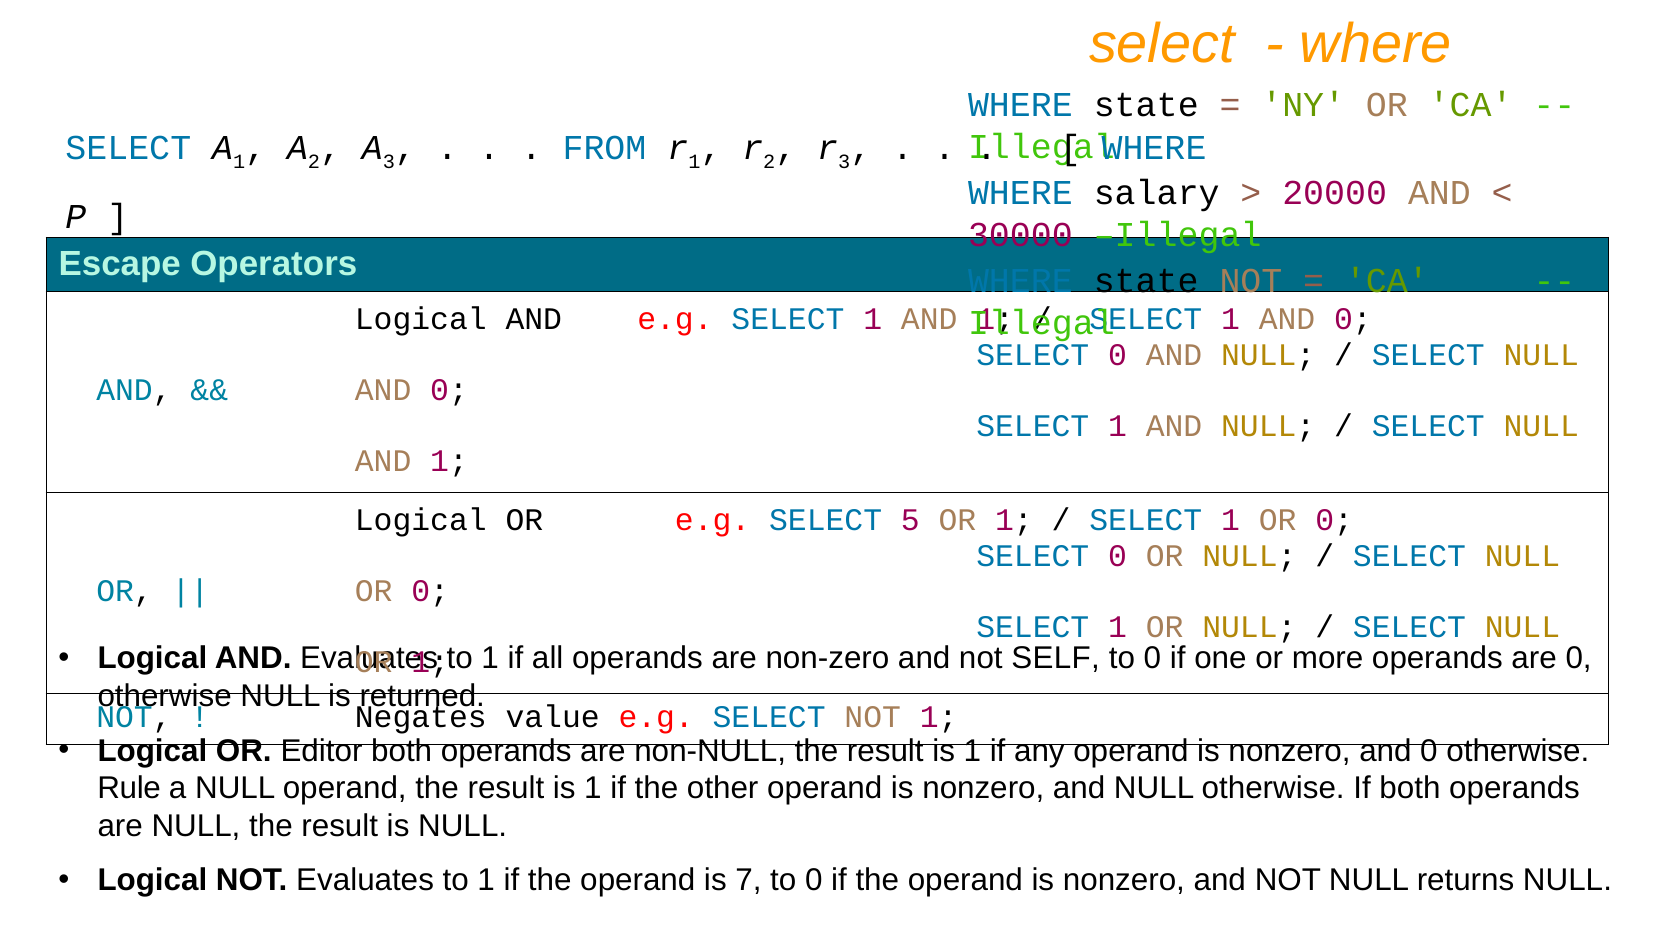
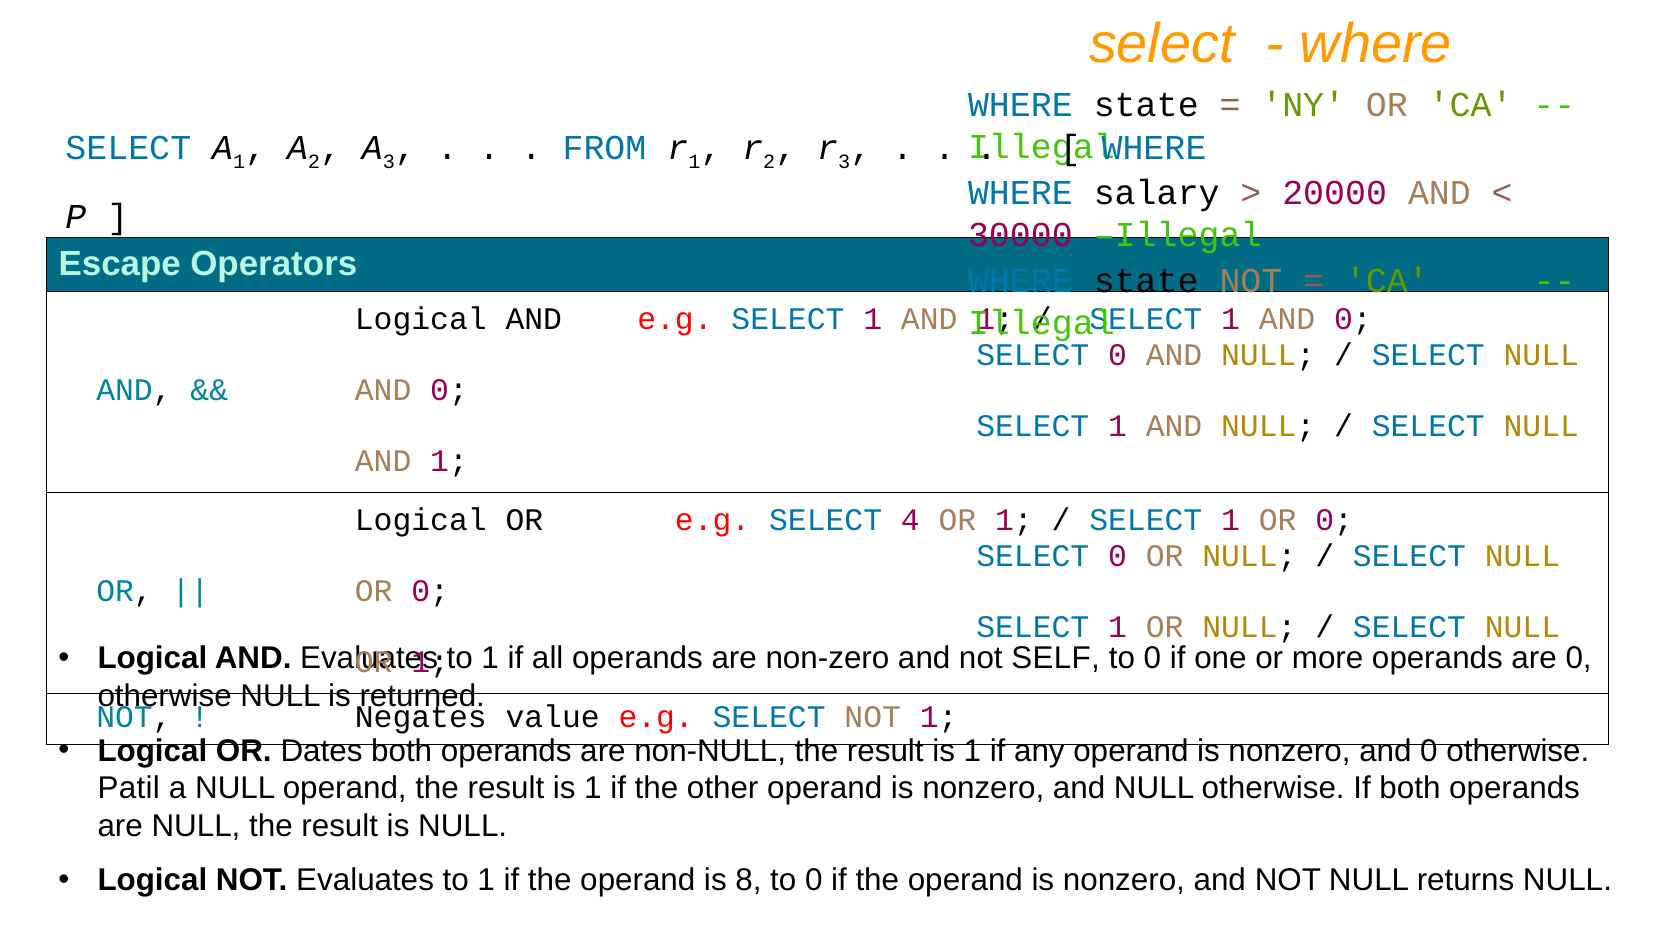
5: 5 -> 4 (910, 520)
Editor: Editor -> Dates (322, 750)
Rule: Rule -> Patil (129, 788)
7: 7 -> 8 (748, 880)
